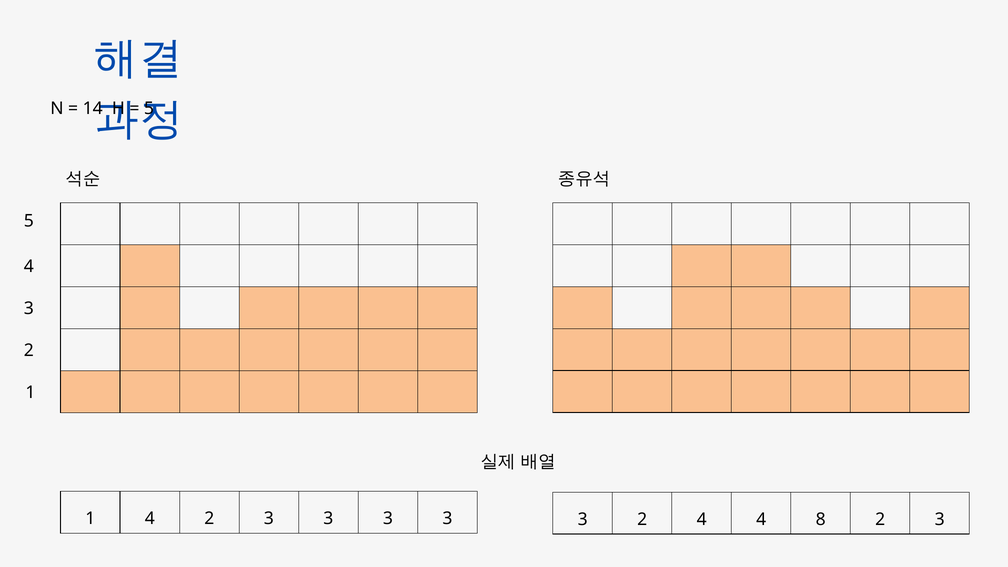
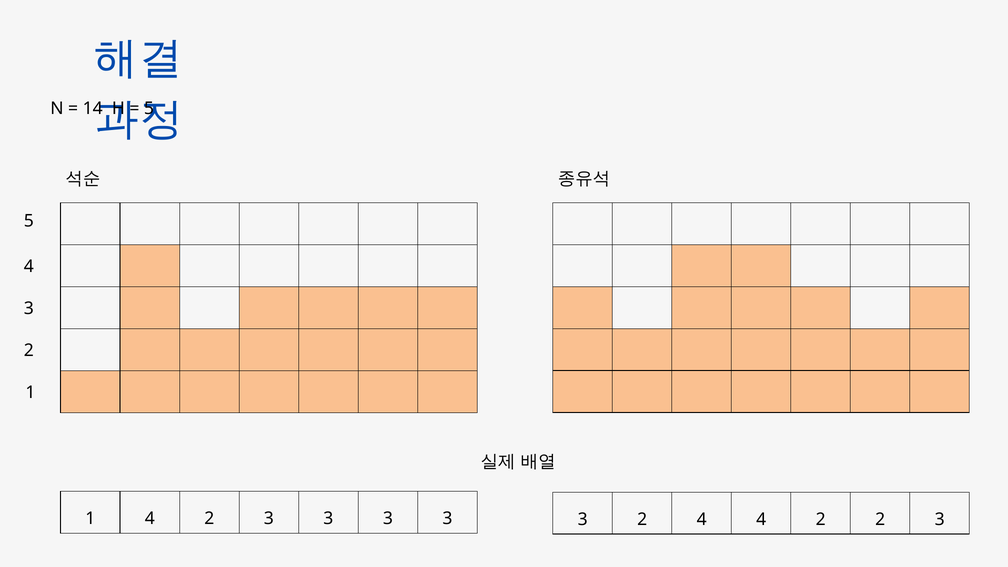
4 4 8: 8 -> 2 (821, 519)
